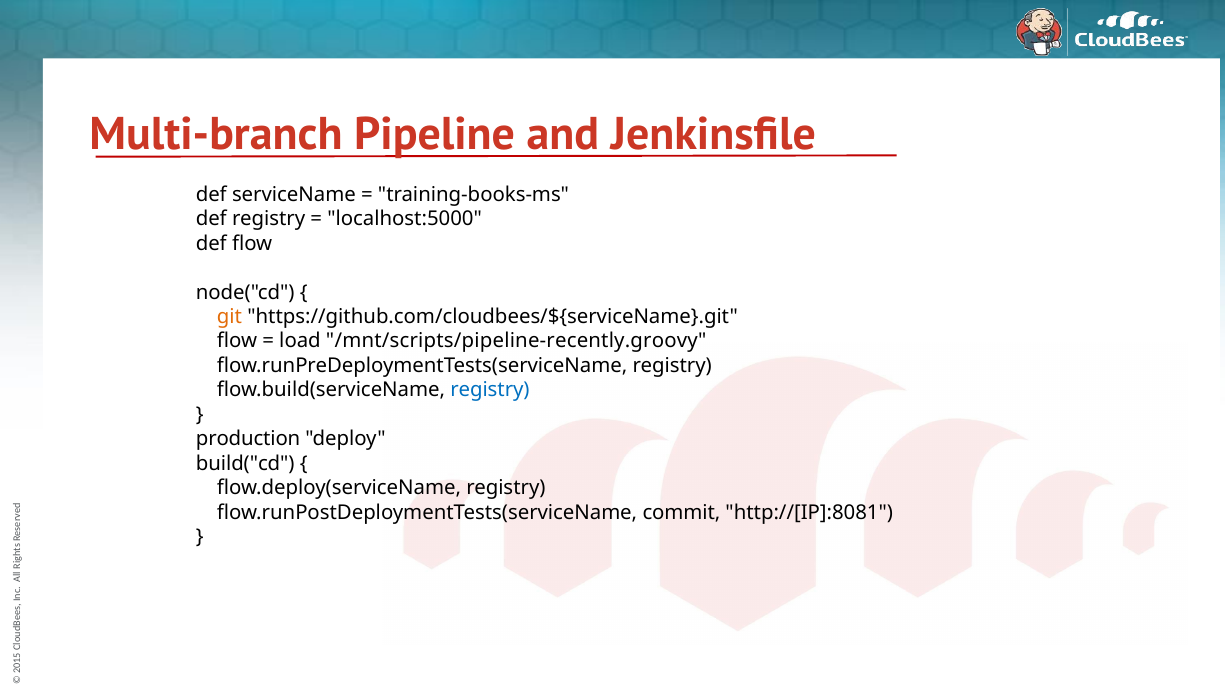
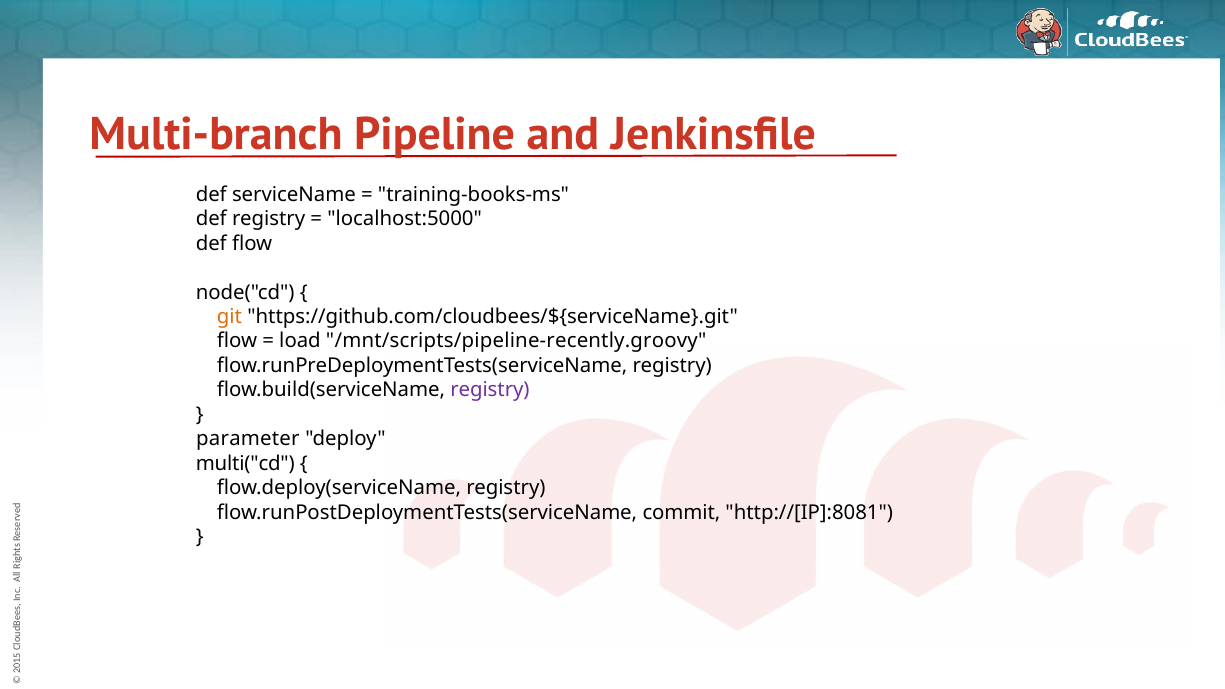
registry colour: blue -> purple (490, 390)
production: production -> parameter (248, 439)
build("cd: build("cd -> multi("cd (245, 464)
